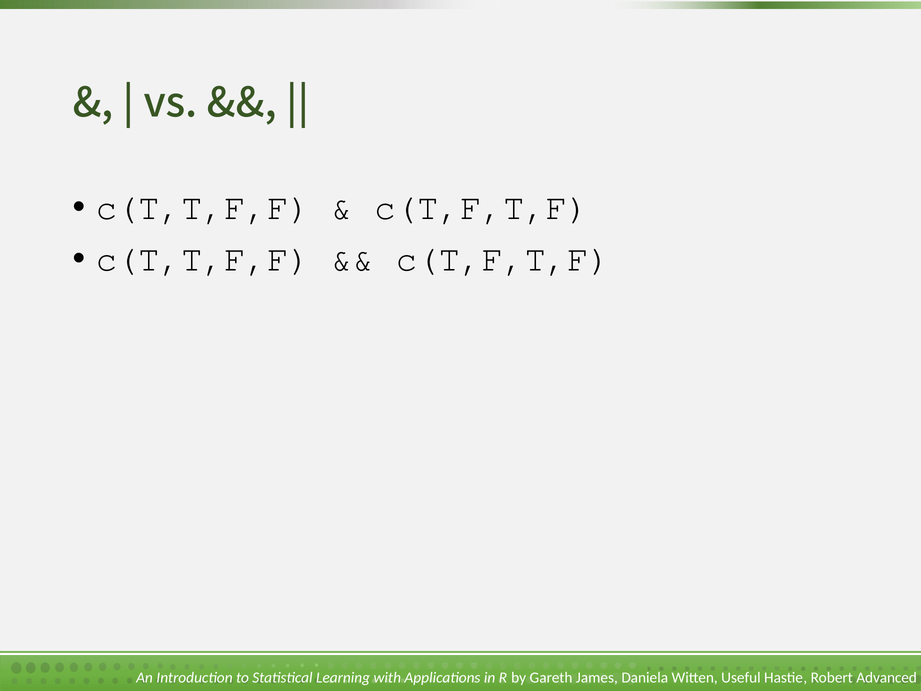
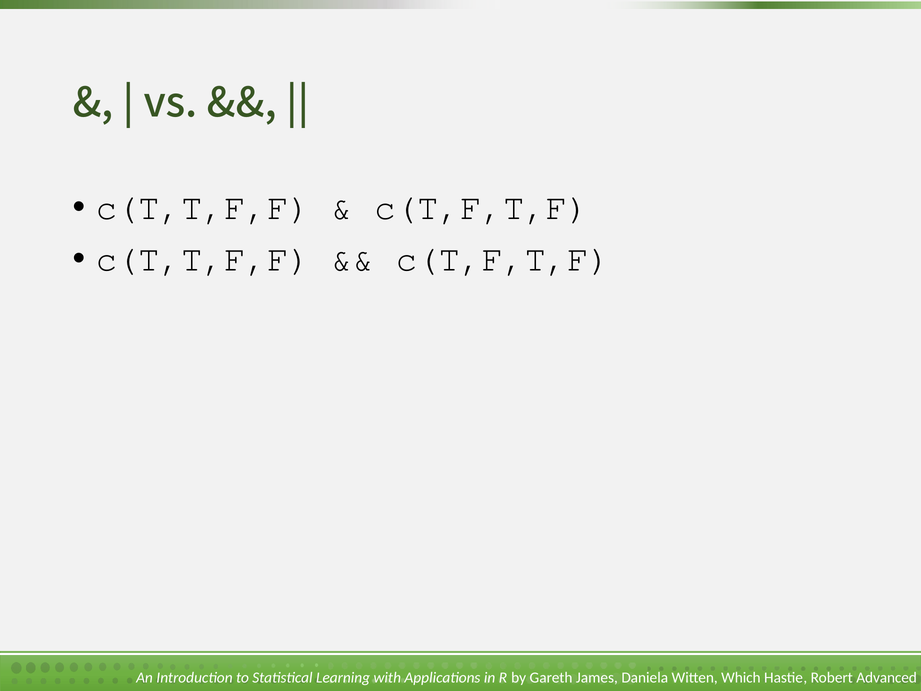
Useful: Useful -> Which (741, 677)
